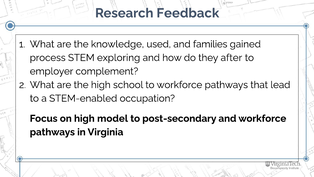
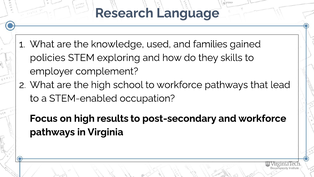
Feedback: Feedback -> Language (188, 13)
process: process -> policies (48, 58)
after: after -> skills (231, 58)
model: model -> results (113, 118)
